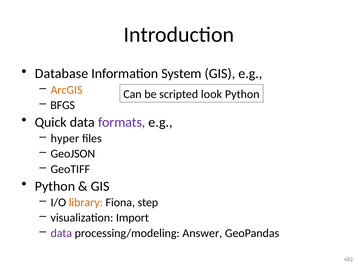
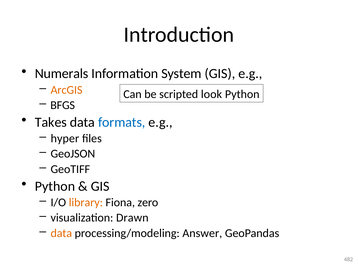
Database: Database -> Numerals (62, 74)
Quick: Quick -> Takes (51, 122)
formats colour: purple -> blue (122, 122)
step: step -> zero (148, 203)
Import: Import -> Drawn (132, 218)
data colour: purple -> orange (61, 234)
